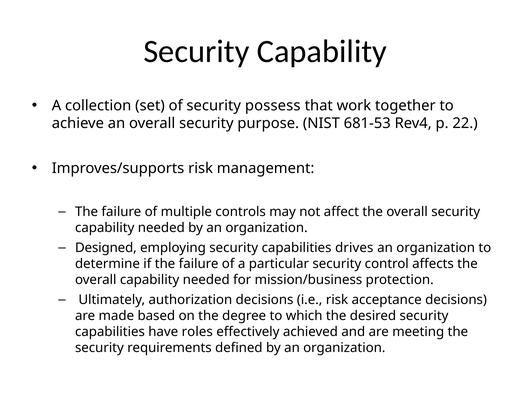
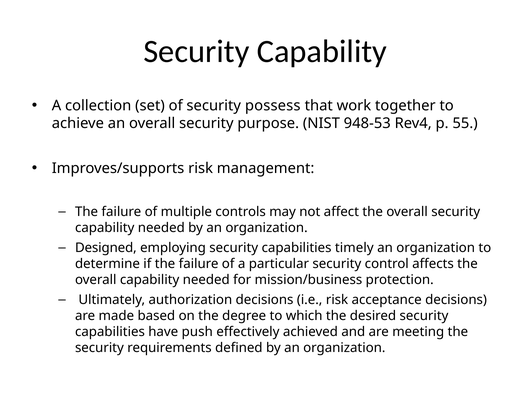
681-53: 681-53 -> 948-53 (367, 123)
22: 22 -> 55 (465, 123)
drives: drives -> timely (354, 247)
roles: roles -> push (197, 331)
